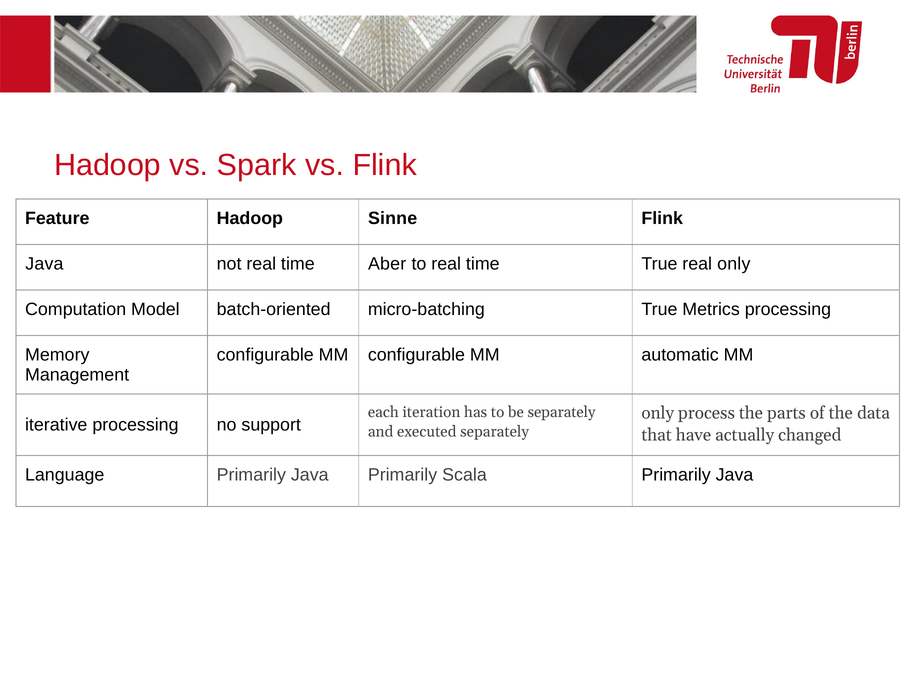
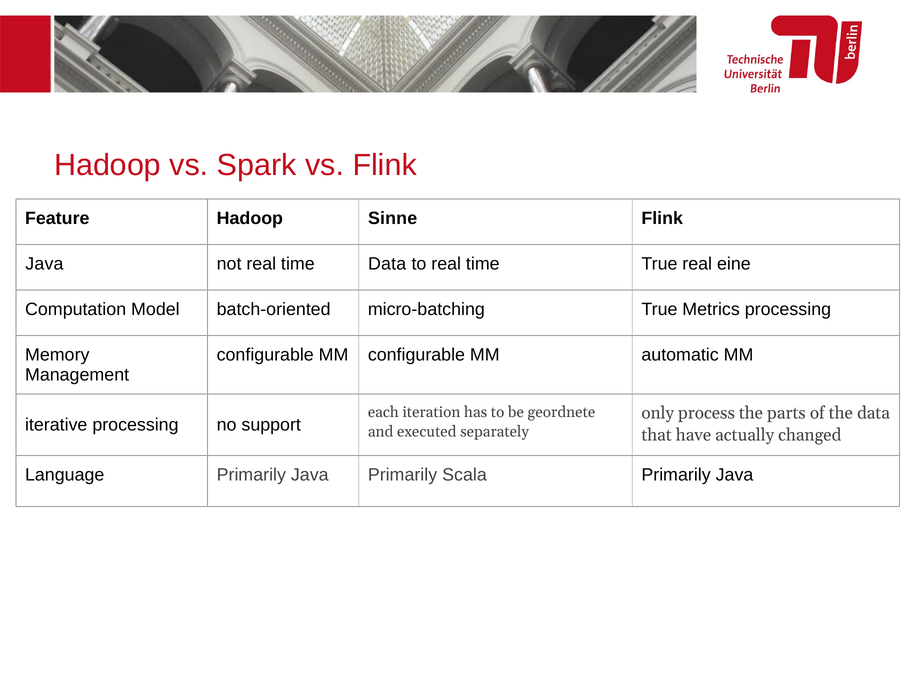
time Aber: Aber -> Data (387, 264)
real only: only -> eine (734, 264)
be separately: separately -> geordnete (561, 412)
